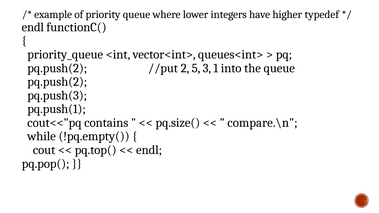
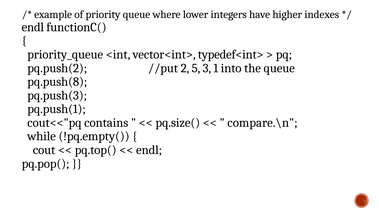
typedef: typedef -> indexes (322, 14)
queues<int>: queues<int> -> typedef<int> (231, 55)
pq.push(2: pq.push(2 -> pq.push(8 (57, 82)
